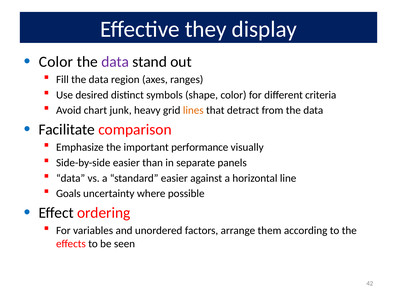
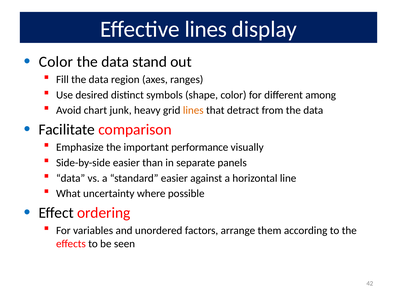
Effective they: they -> lines (206, 29)
data colour: purple -> black (115, 62)
criteria: criteria -> among (321, 95)
Goals: Goals -> What (68, 194)
